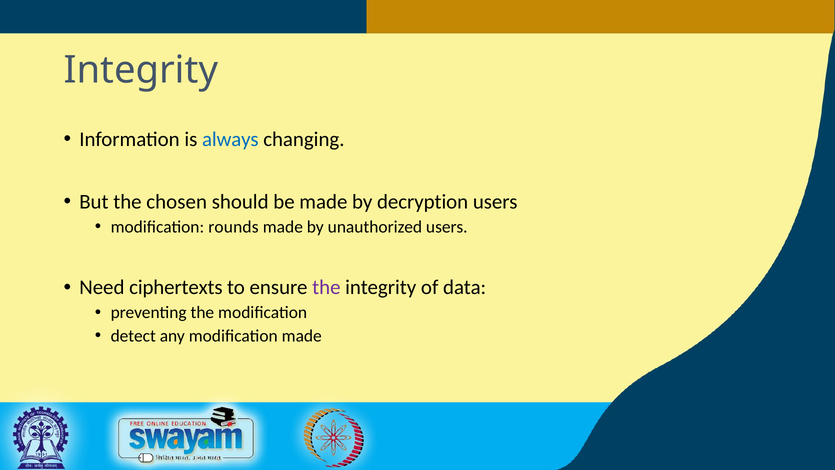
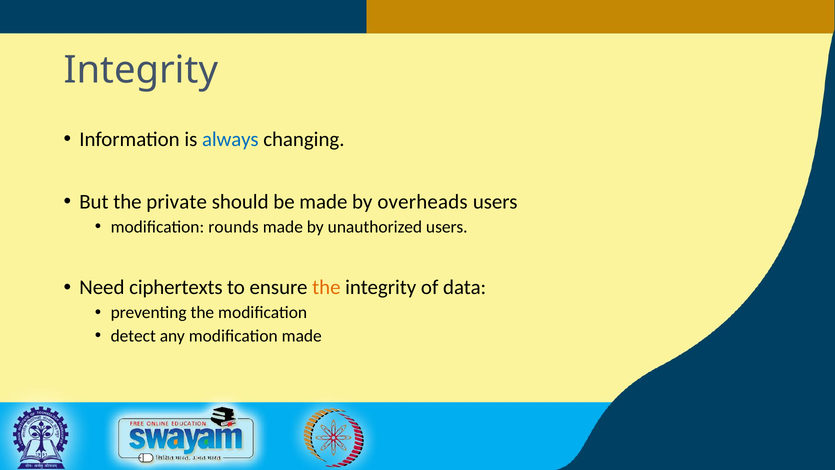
chosen: chosen -> private (177, 202)
decryption: decryption -> overheads (422, 202)
the colour: purple -> orange (326, 287)
